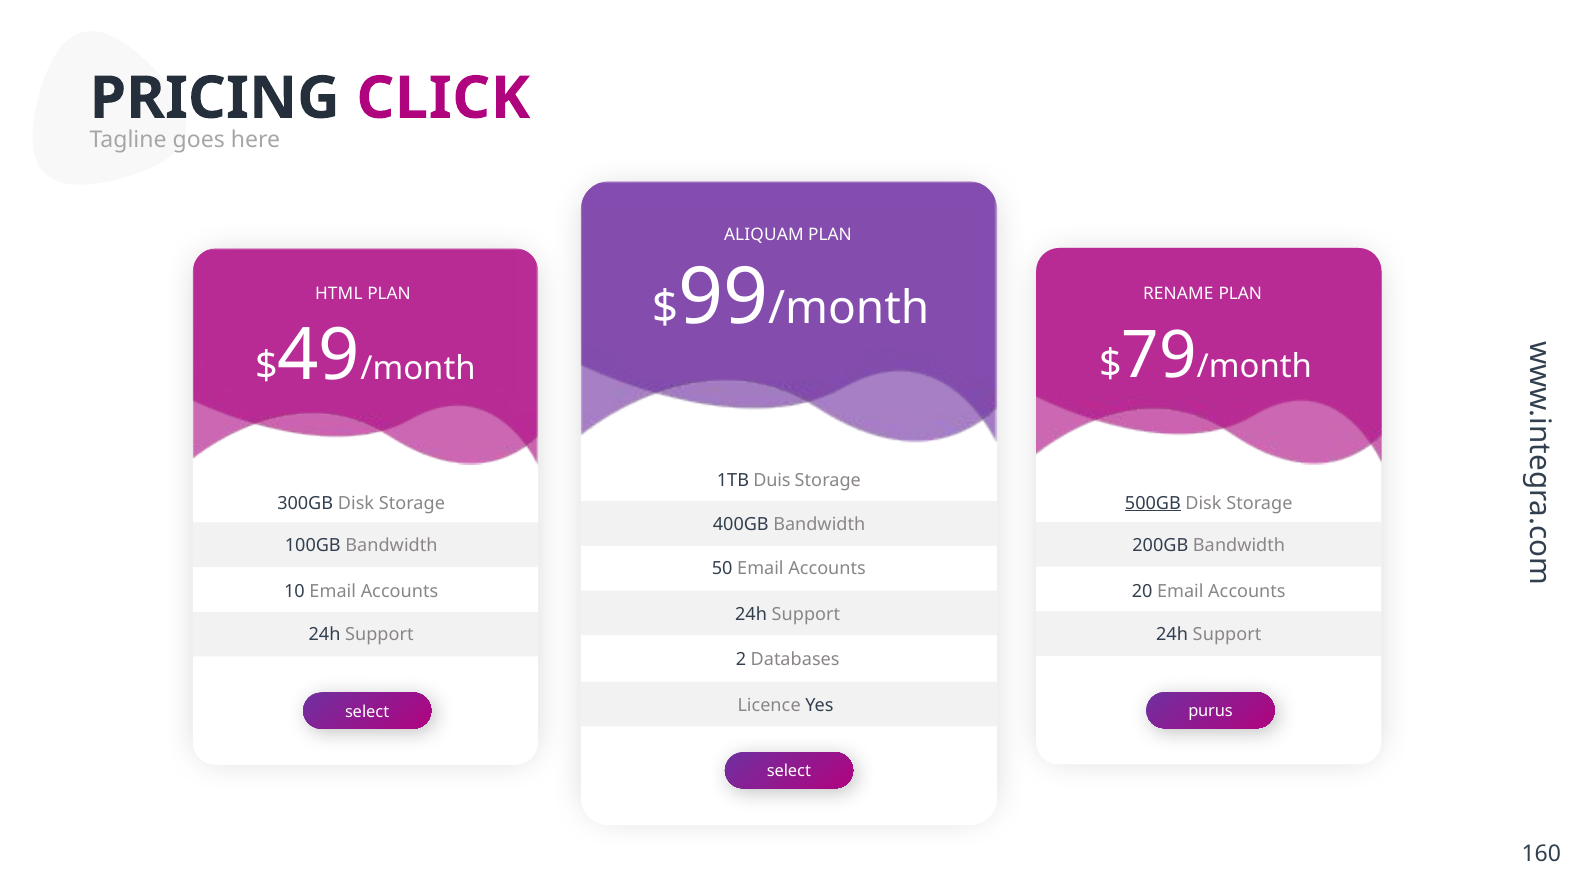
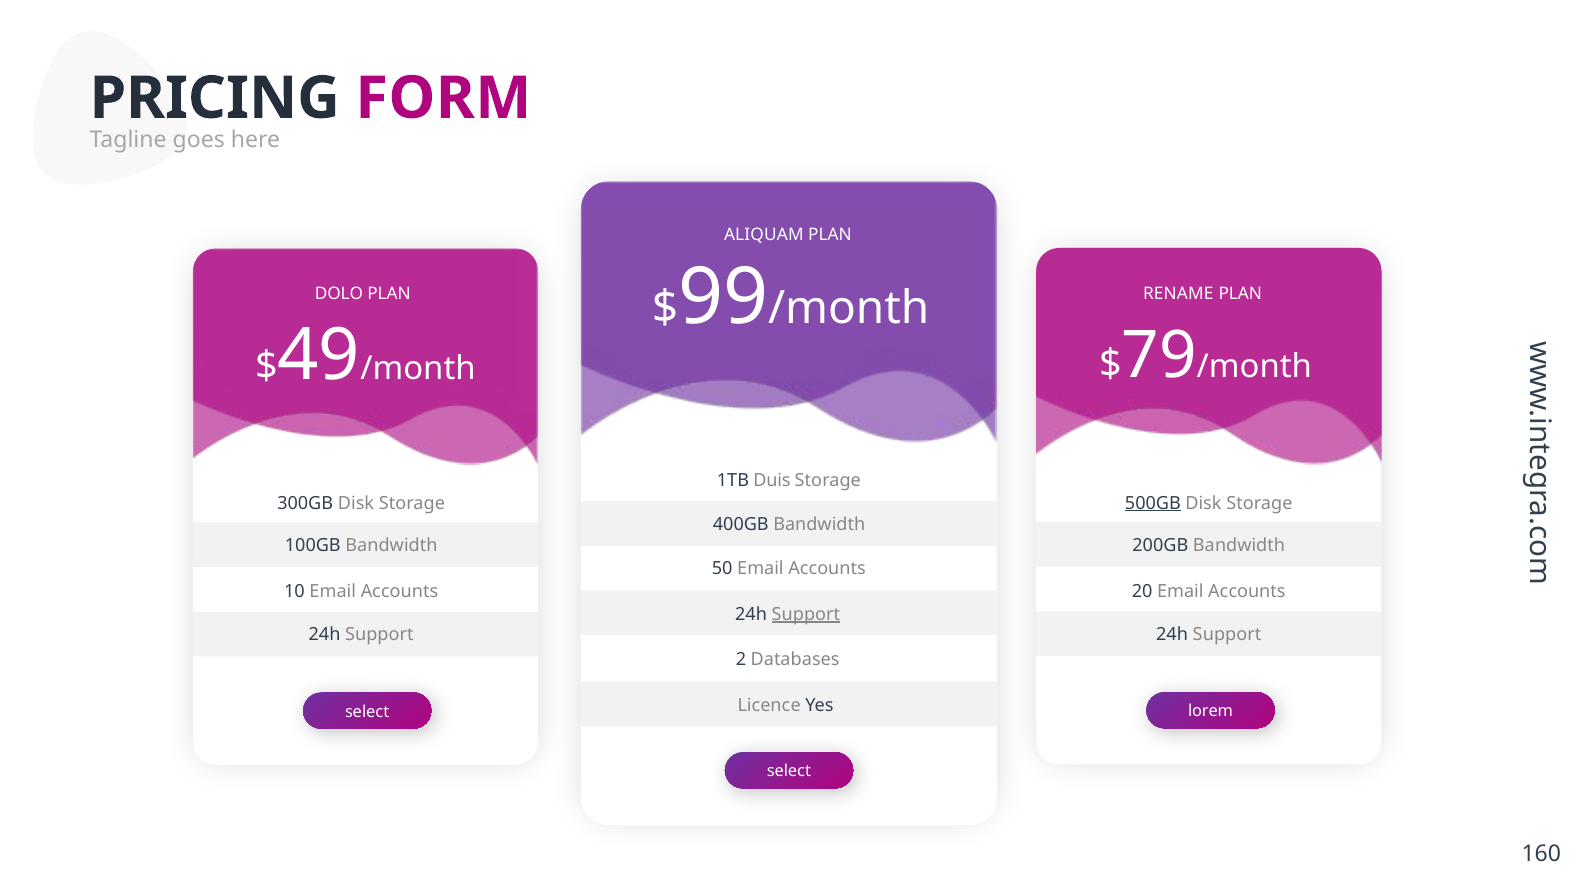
CLICK: CLICK -> FORM (443, 98)
HTML: HTML -> DOLO (339, 294)
Support underline: none -> present (806, 614)
purus: purus -> lorem (1211, 711)
